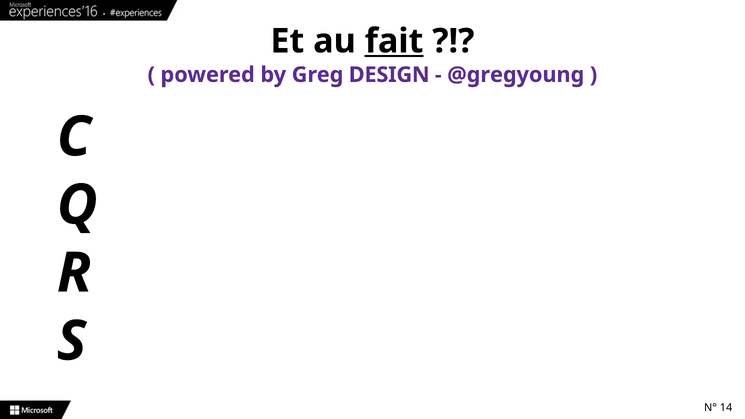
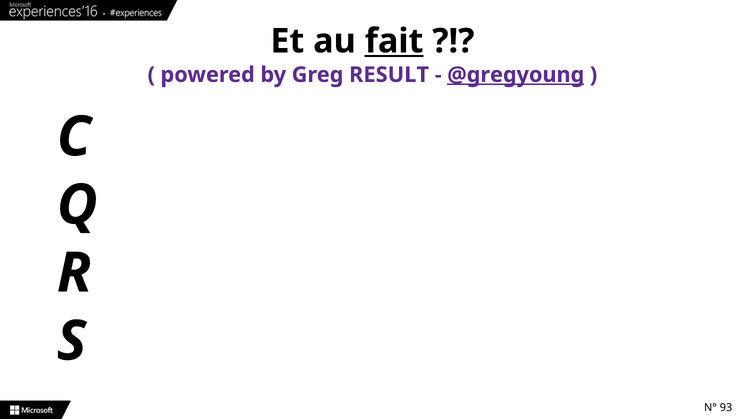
DESIGN: DESIGN -> RESULT (389, 75)
@gregyoung underline: none -> present (516, 75)
14: 14 -> 93 (726, 408)
